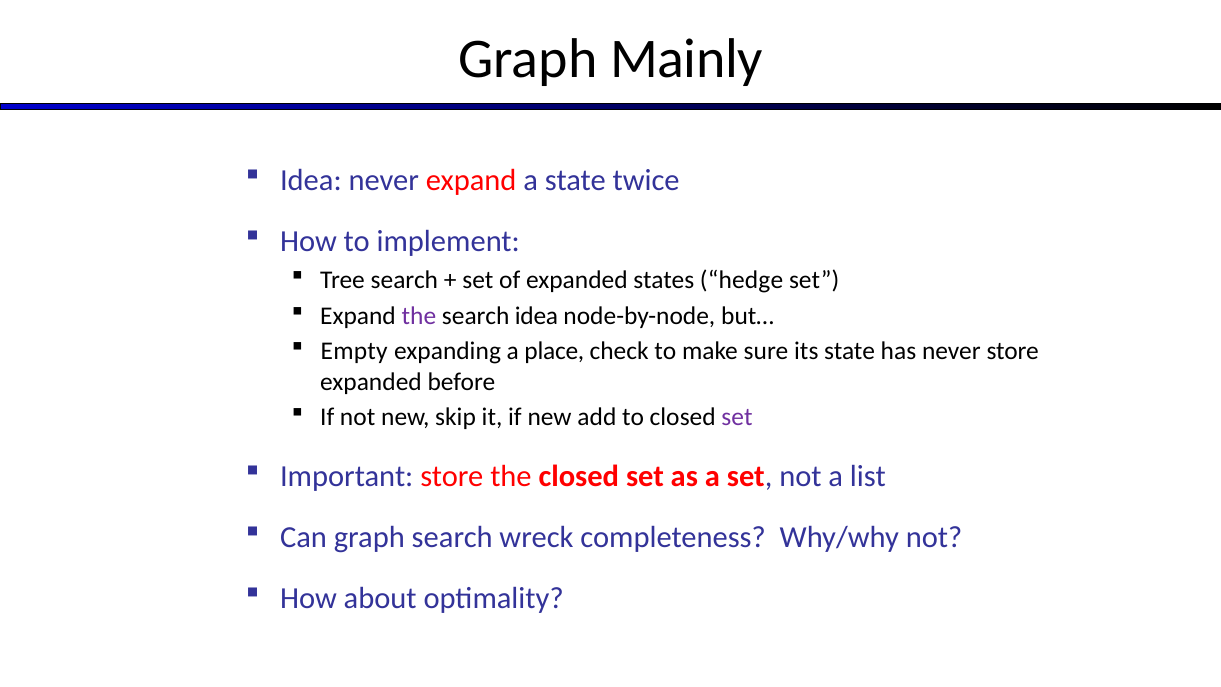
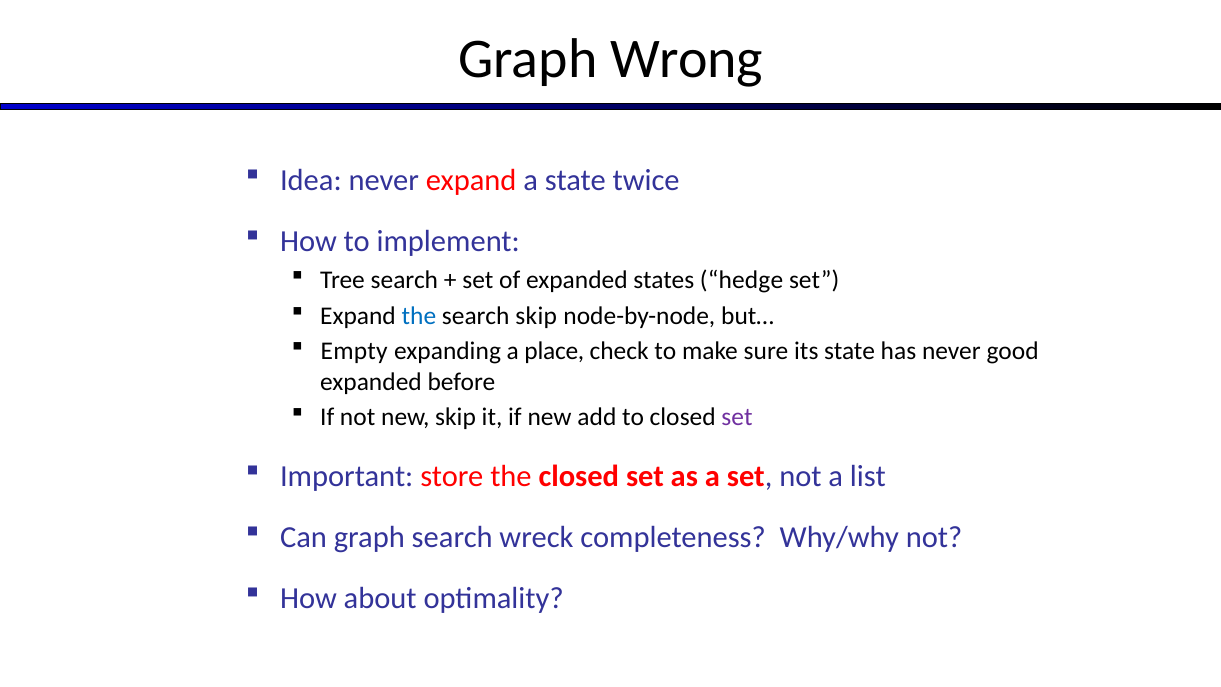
Mainly: Mainly -> Wrong (686, 59)
the colour: purple -> blue (419, 316)
search idea: idea -> skip (536, 316)
never store: store -> good (1013, 351)
